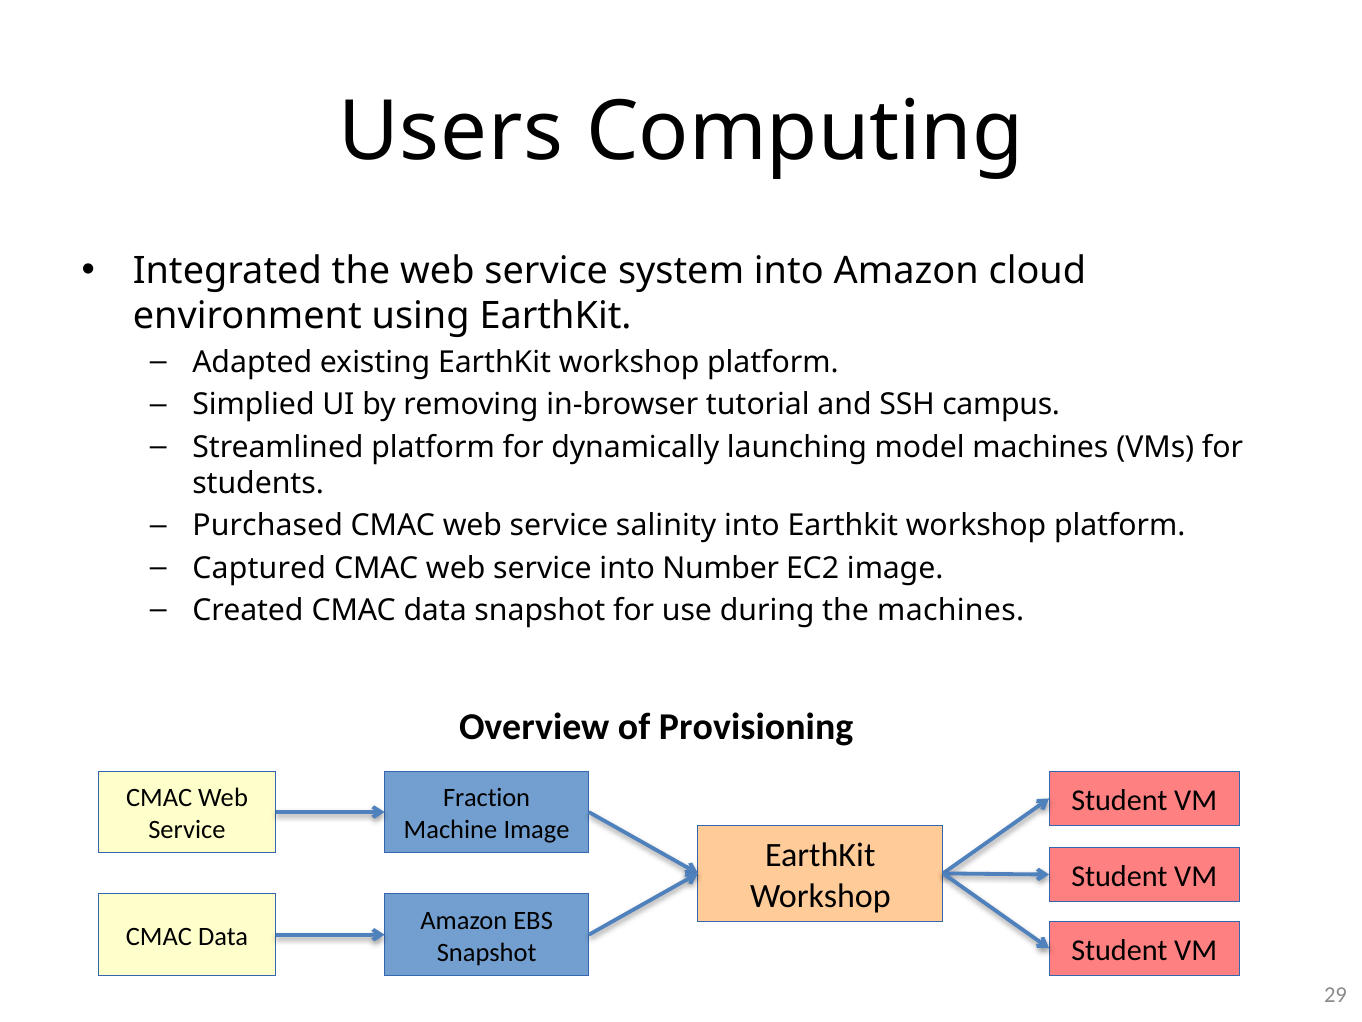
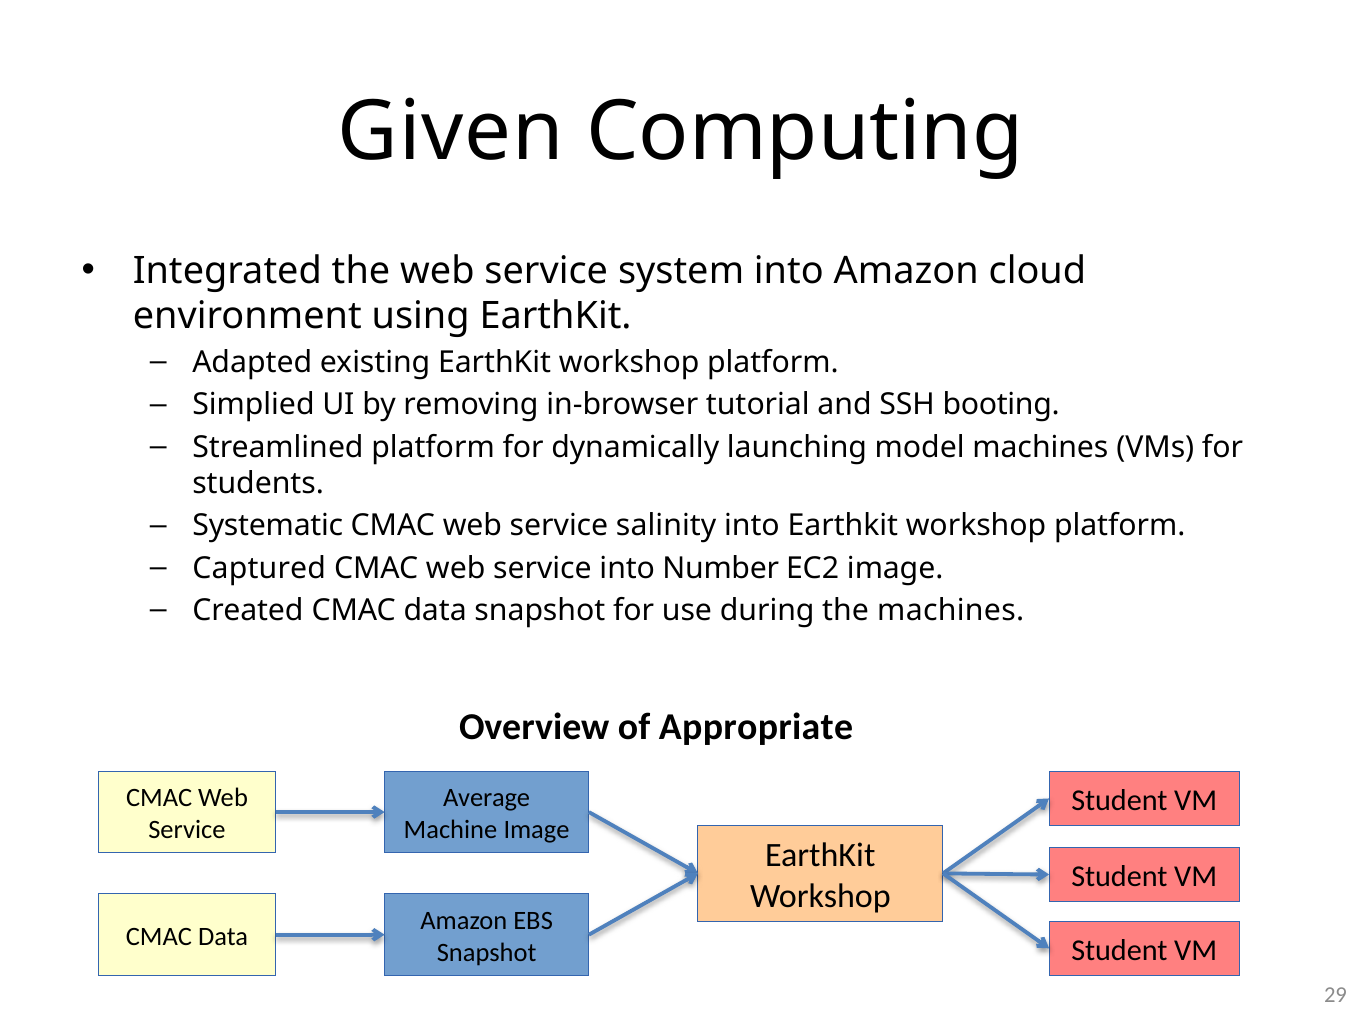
Users: Users -> Given (451, 132)
campus: campus -> booting (1001, 405)
Purchased: Purchased -> Systematic (268, 526)
Provisioning: Provisioning -> Appropriate (756, 727)
Fraction: Fraction -> Average (487, 798)
